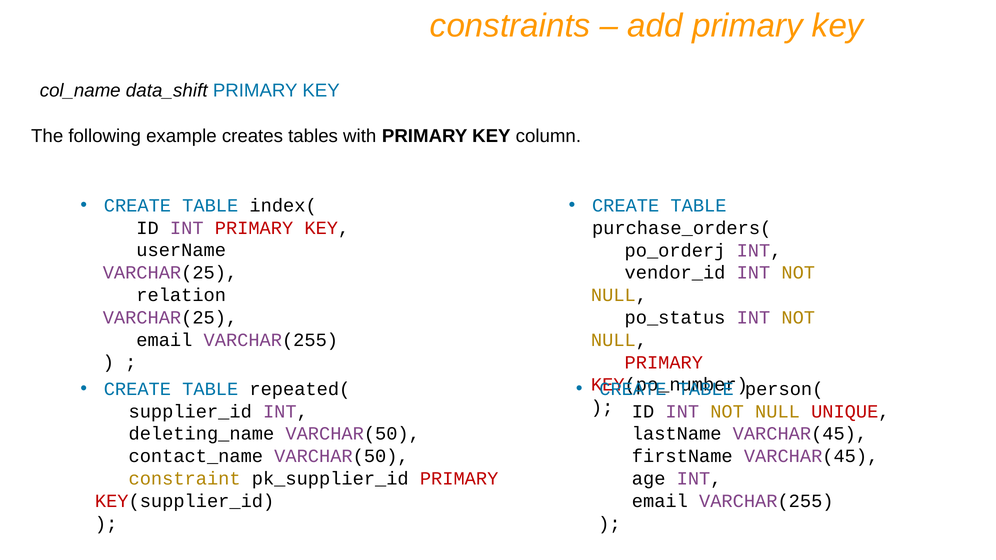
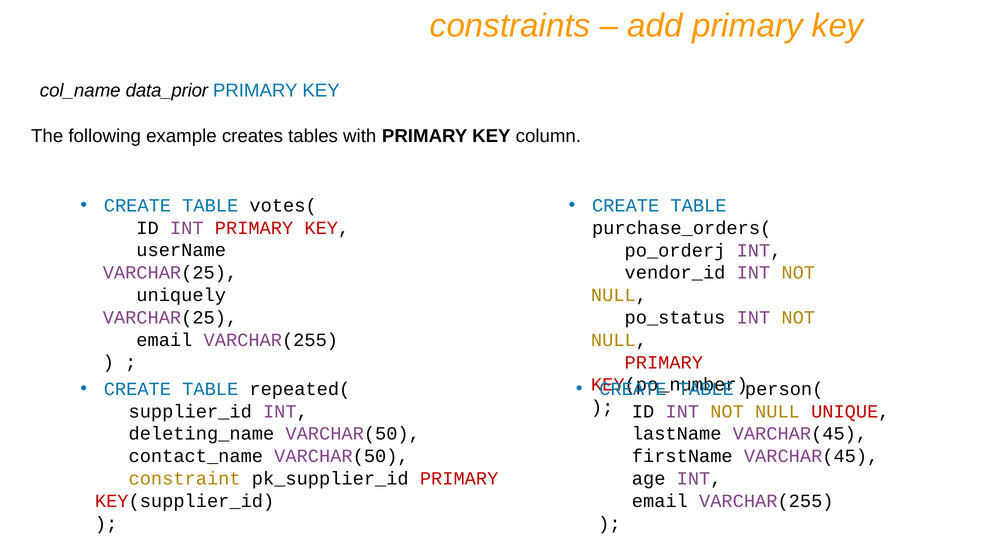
data_shift: data_shift -> data_prior (167, 90)
index(: index( -> votes( (283, 206)
relation: relation -> uniquely (181, 295)
